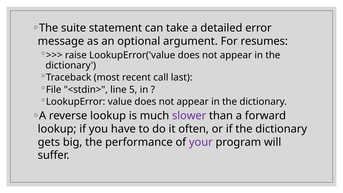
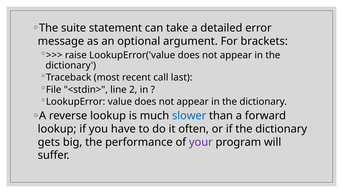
resumes: resumes -> brackets (264, 41)
5: 5 -> 2 (133, 90)
slower colour: purple -> blue (189, 116)
